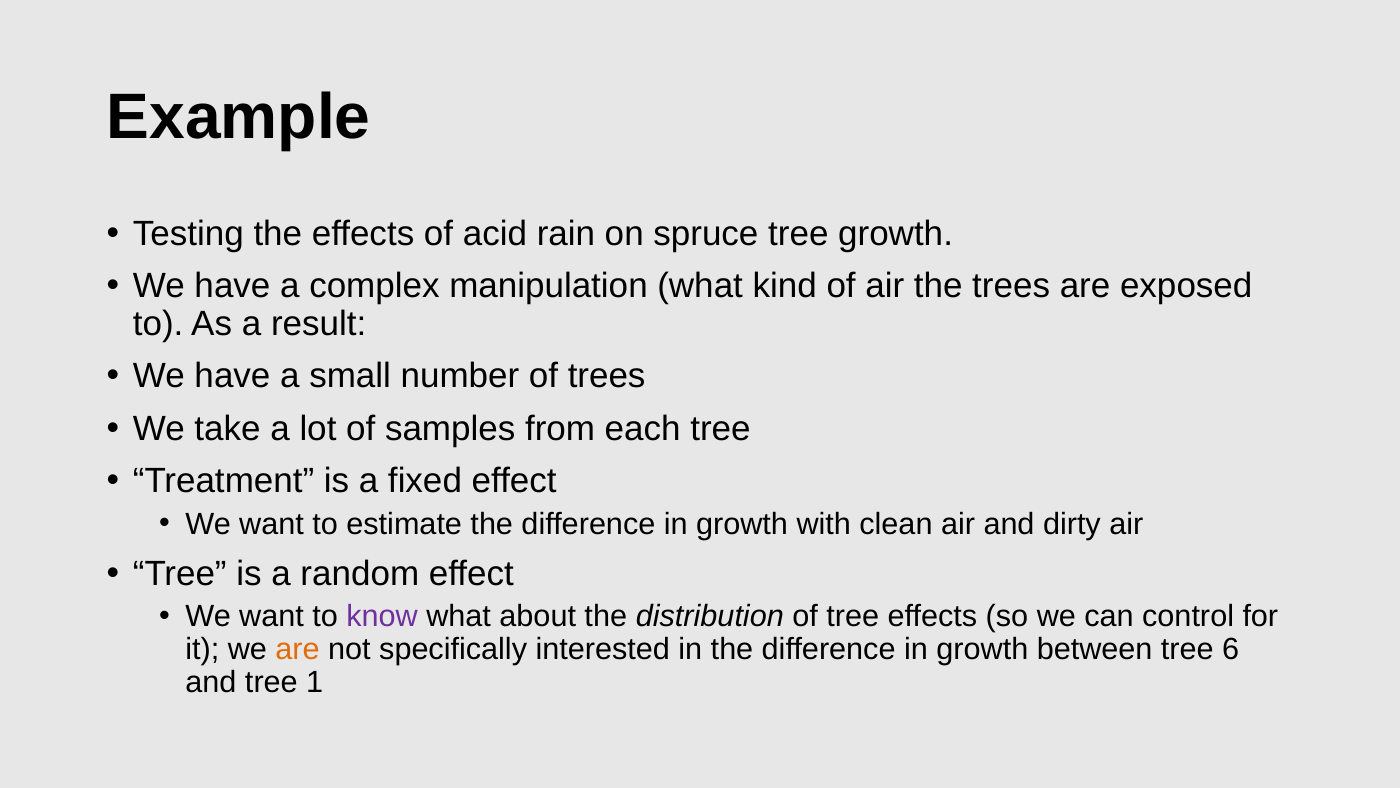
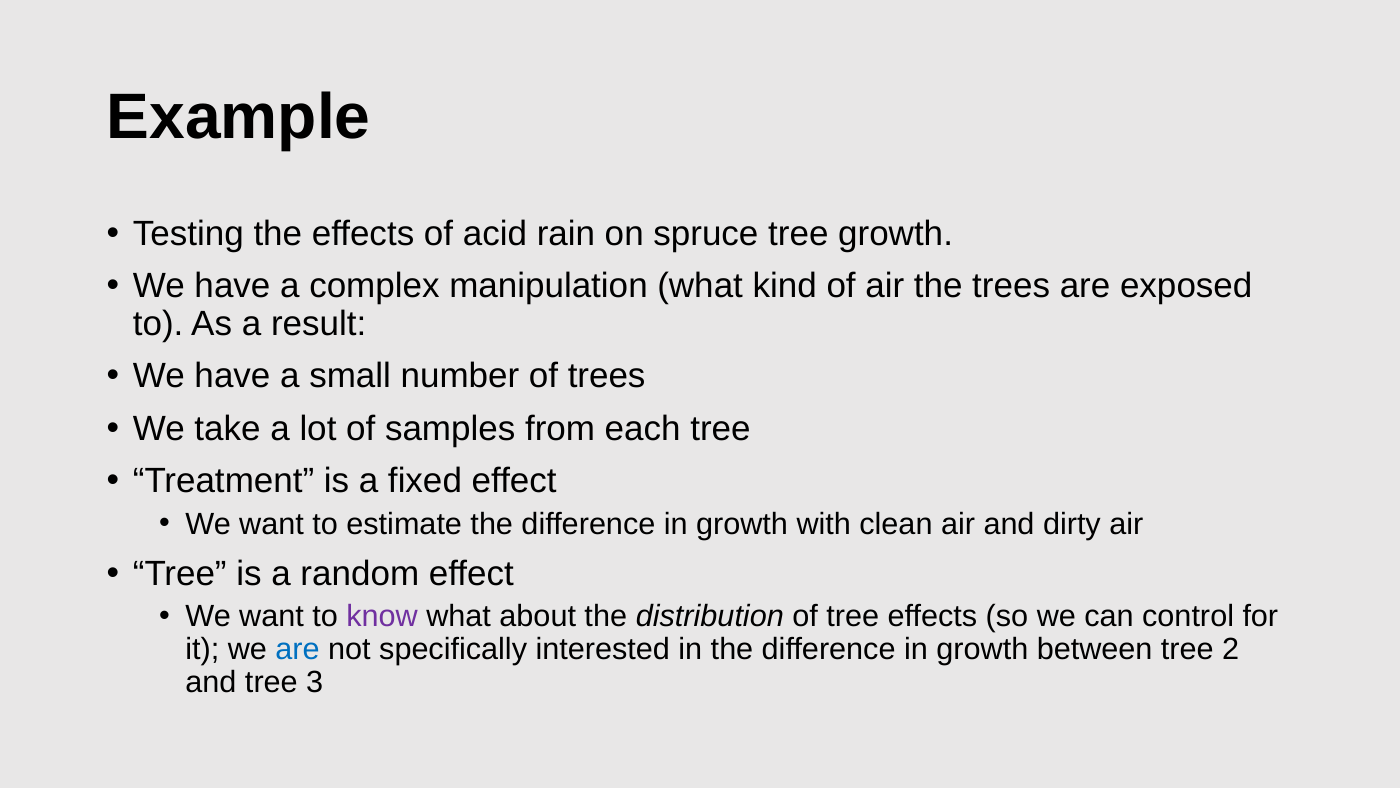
are colour: orange -> blue (298, 649)
6: 6 -> 2 (1231, 649)
1: 1 -> 3 (315, 682)
